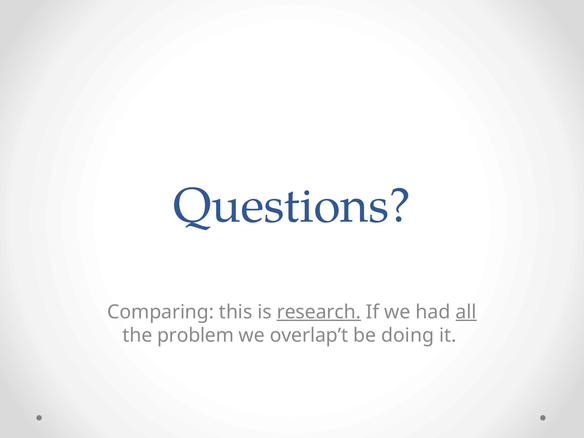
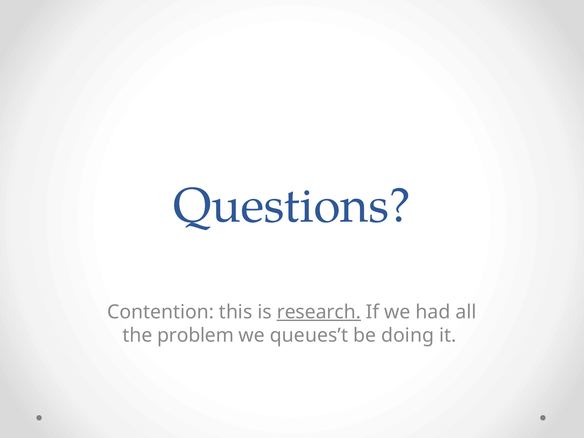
Comparing: Comparing -> Contention (161, 312)
all underline: present -> none (466, 312)
overlap’t: overlap’t -> queues’t (309, 335)
